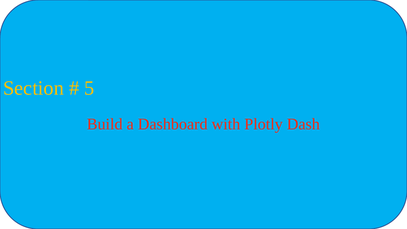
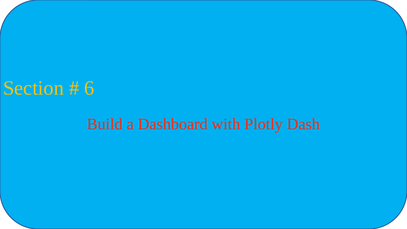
5: 5 -> 6 (89, 88)
